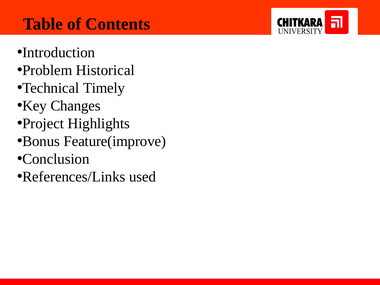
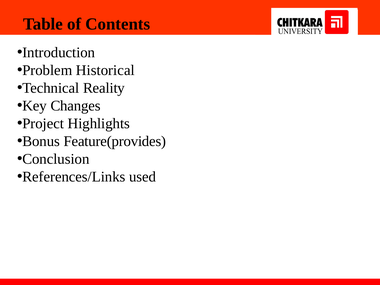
Timely: Timely -> Reality (104, 88)
Feature(improve: Feature(improve -> Feature(provides (115, 141)
